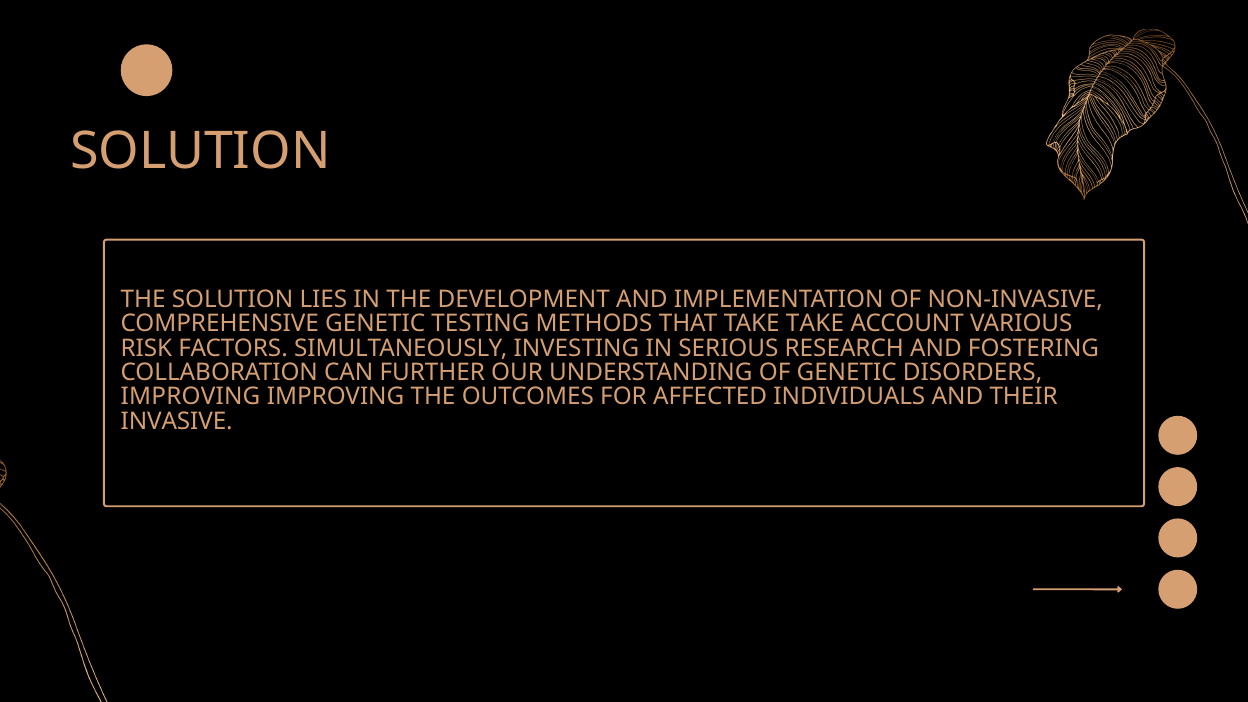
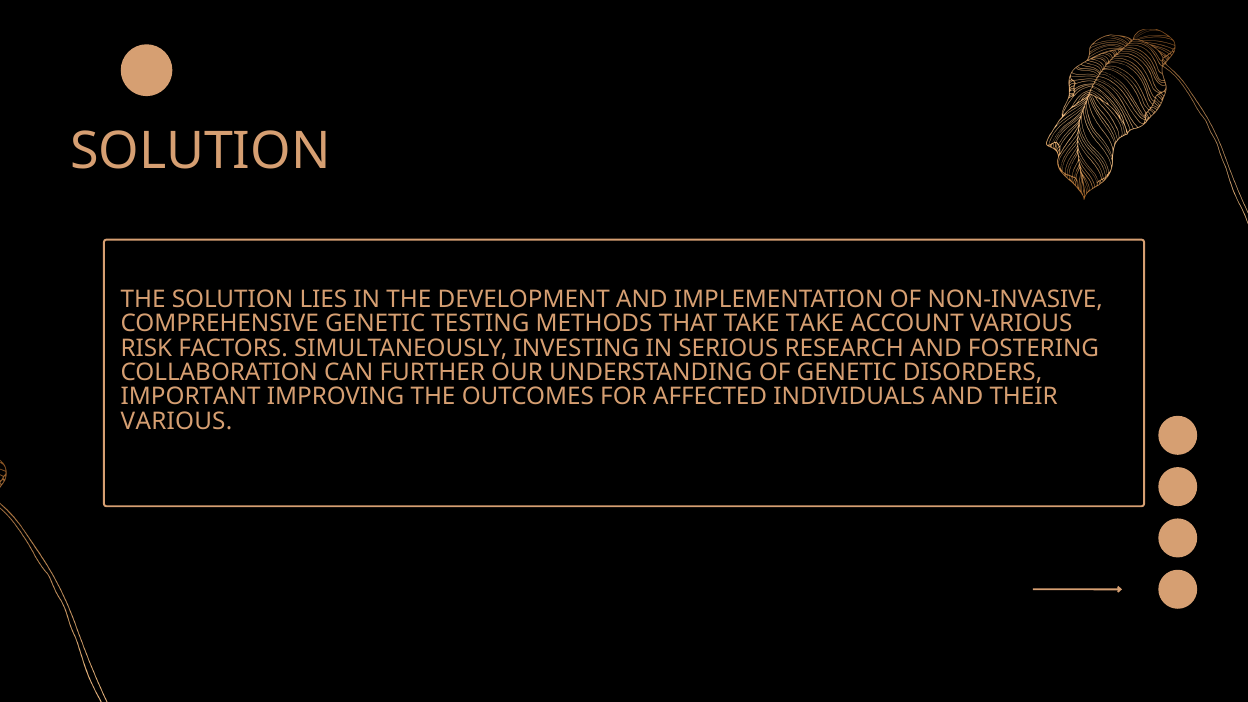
IMPROVING: IMPROVING -> IMPORTANT (191, 397)
INVASIVE: INVASIVE -> VARIOUS (177, 421)
